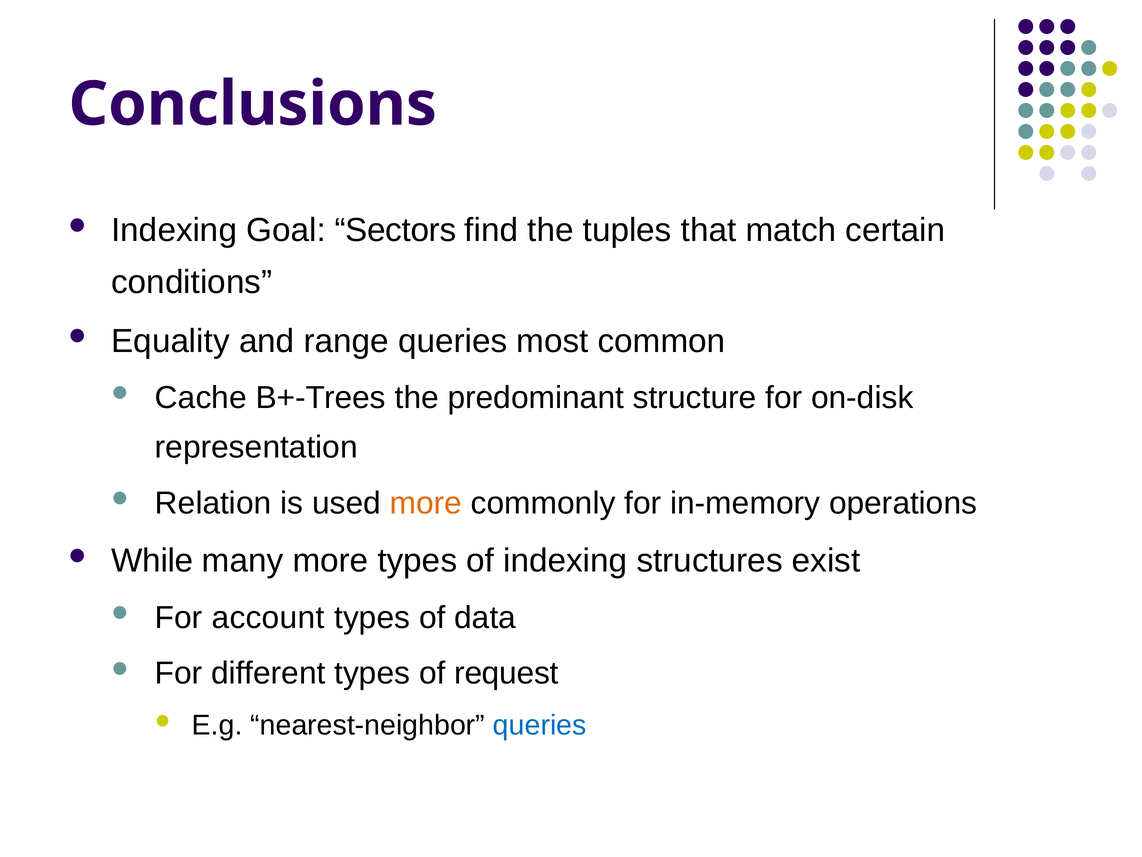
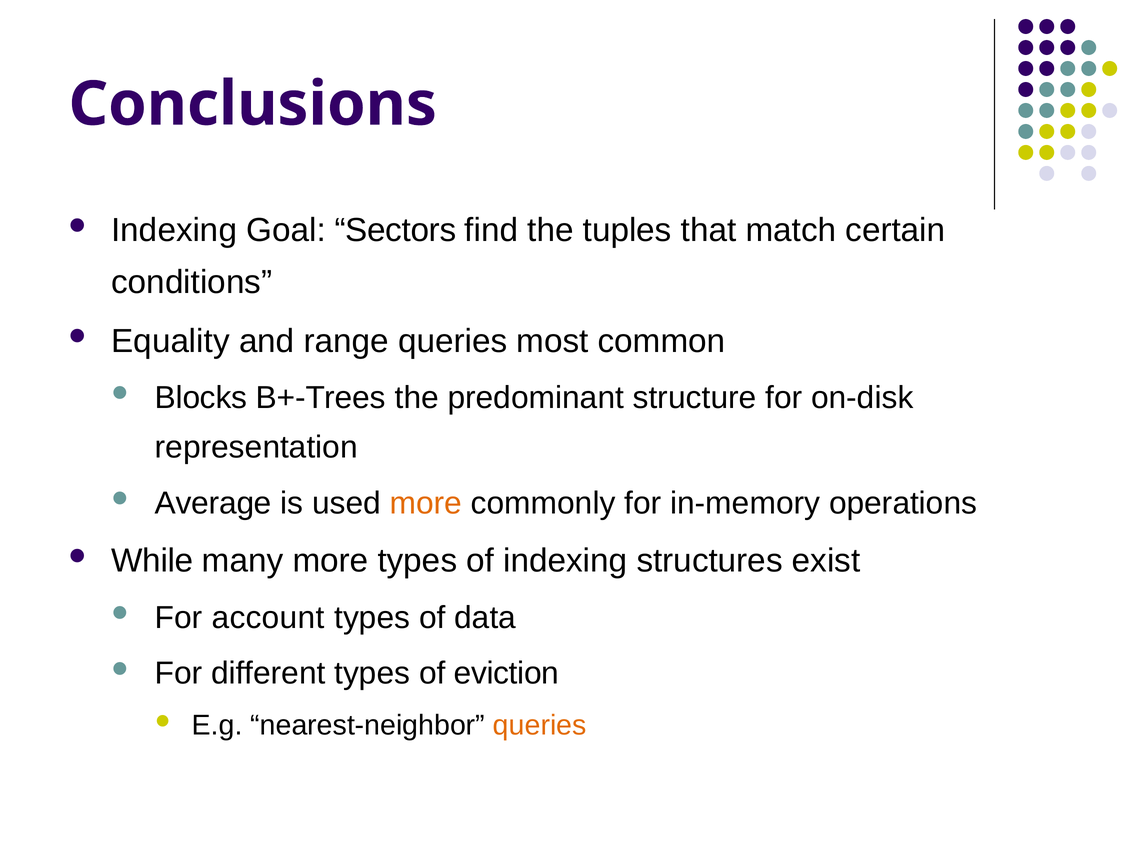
Cache: Cache -> Blocks (201, 397)
Relation: Relation -> Average (213, 503)
request: request -> eviction (506, 673)
queries colour: blue -> orange (540, 725)
